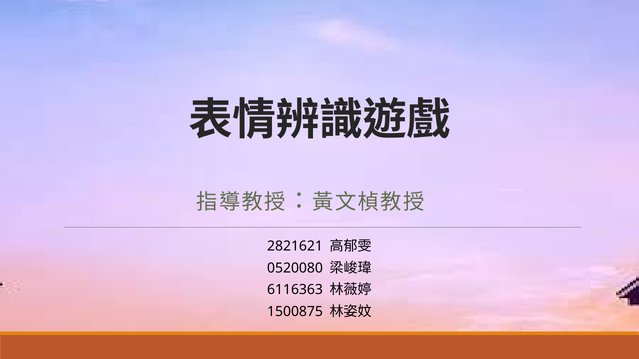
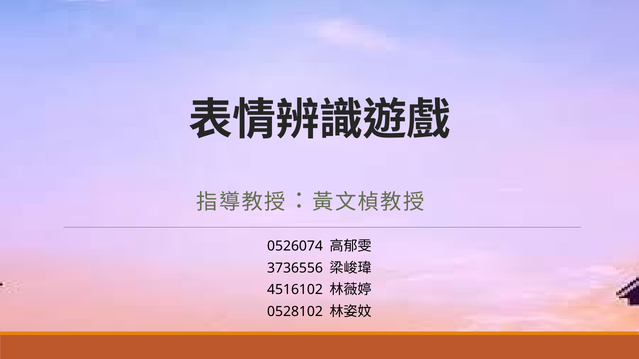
2821621: 2821621 -> 0526074 (295, 247)
0520080: 0520080 -> 3736556 (295, 268)
6116363: 6116363 -> 4516102 (295, 290)
1500875: 1500875 -> 0528102 (295, 312)
